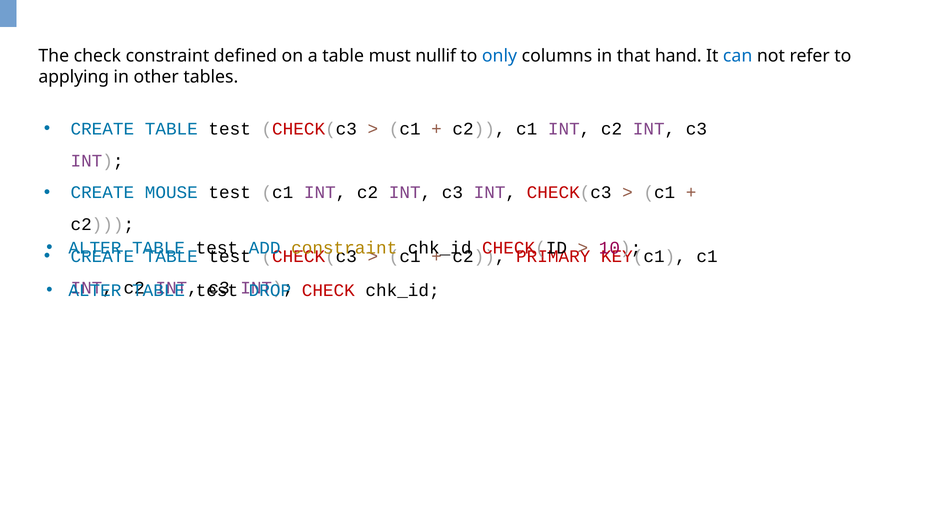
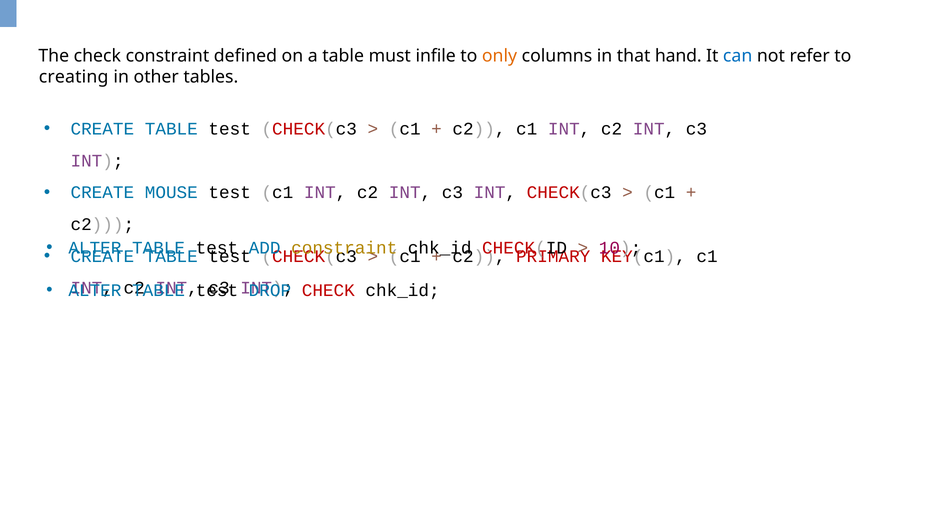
nullif: nullif -> infile (436, 56)
only colour: blue -> orange (500, 56)
applying: applying -> creating (74, 77)
